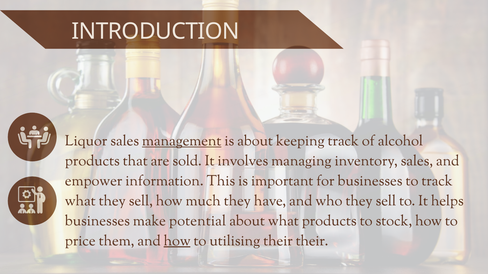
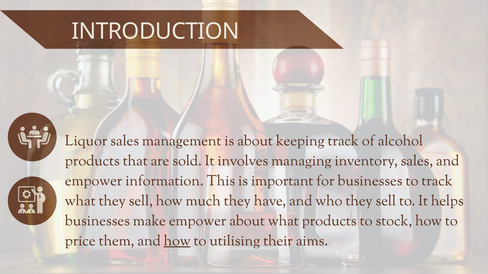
management underline: present -> none (182, 141)
make potential: potential -> empower (198, 221)
their their: their -> aims (312, 241)
